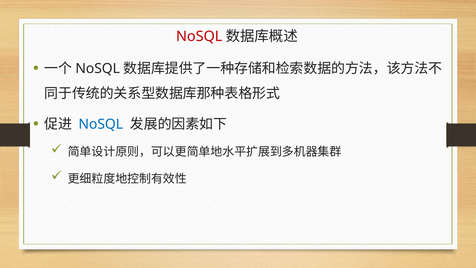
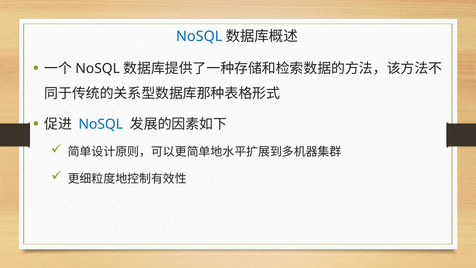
NoSQL colour: red -> blue (199, 36)
